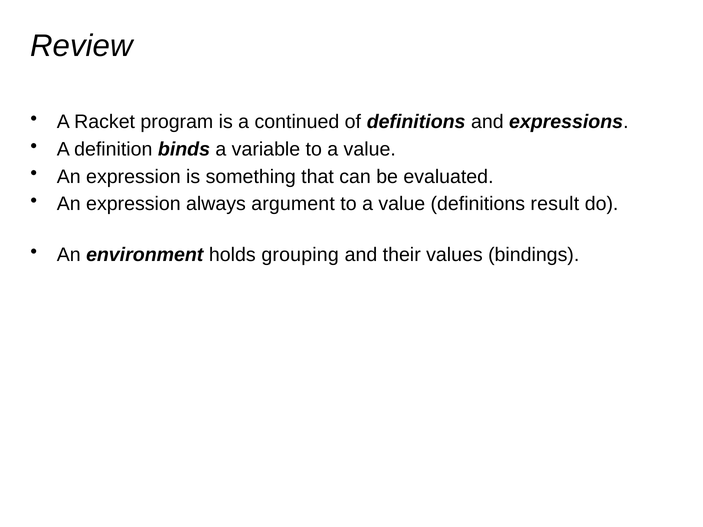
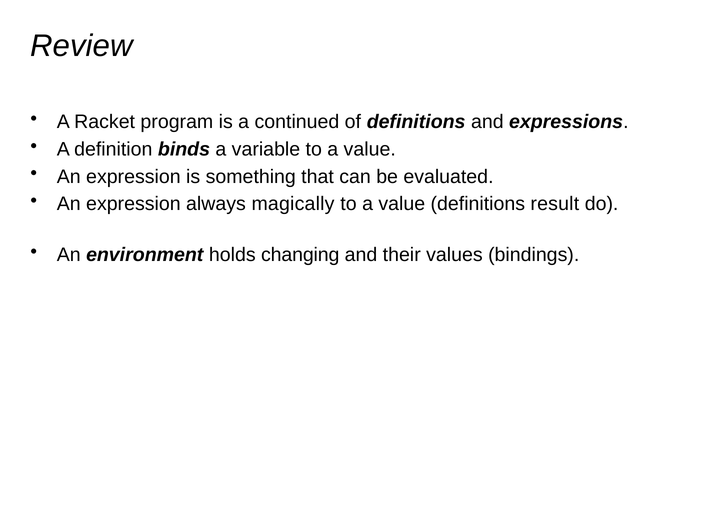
argument: argument -> magically (293, 204)
grouping: grouping -> changing (300, 255)
